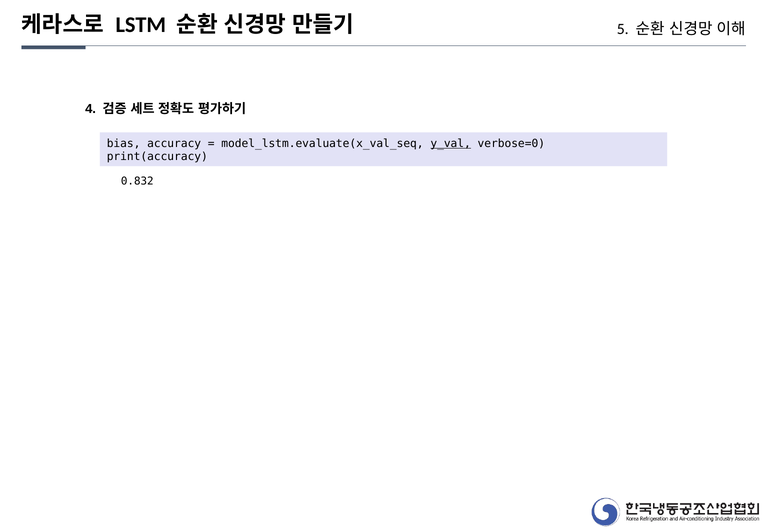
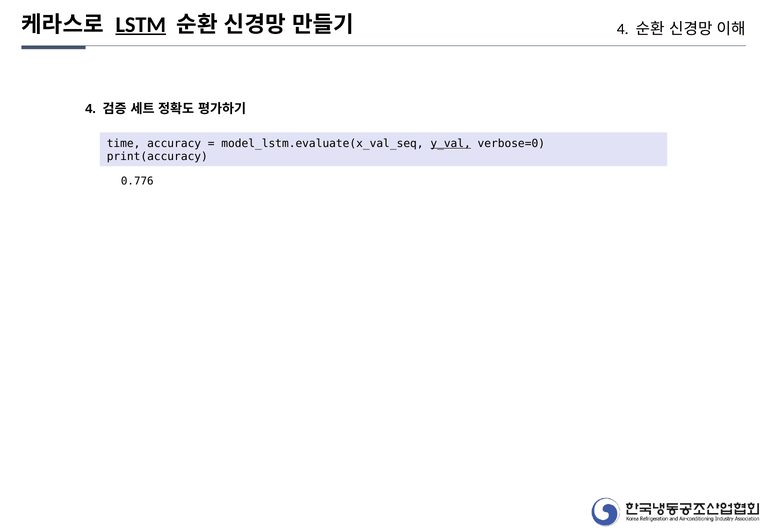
LSTM underline: none -> present (141, 25)
5: 5 -> 4 (623, 29)
bias: bias -> time (124, 143)
0.832: 0.832 -> 0.776 (137, 181)
